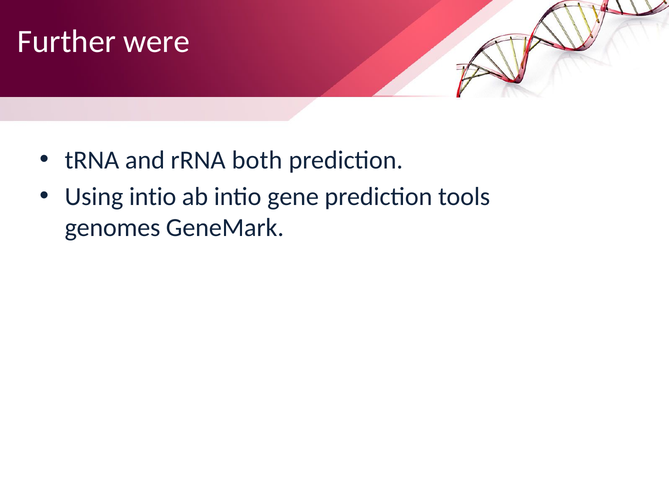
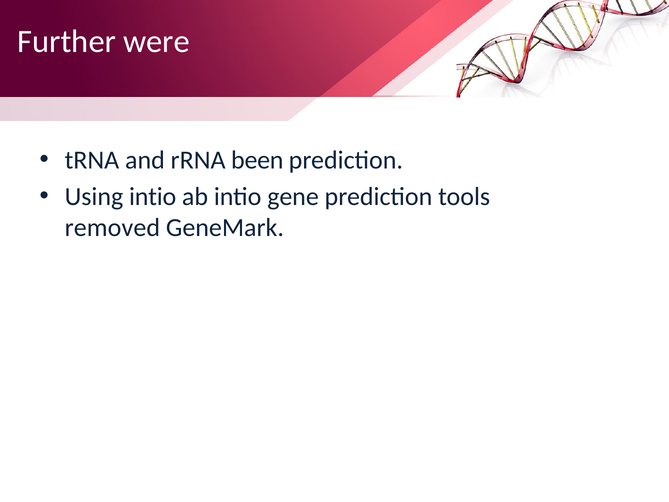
both: both -> been (257, 160)
genomes: genomes -> removed (112, 228)
